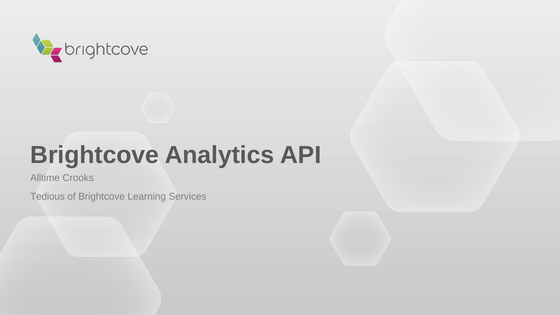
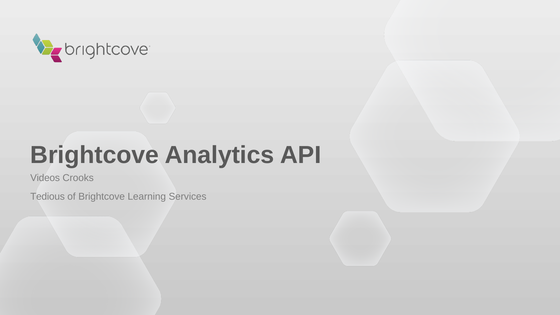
Alltime: Alltime -> Videos (45, 178)
